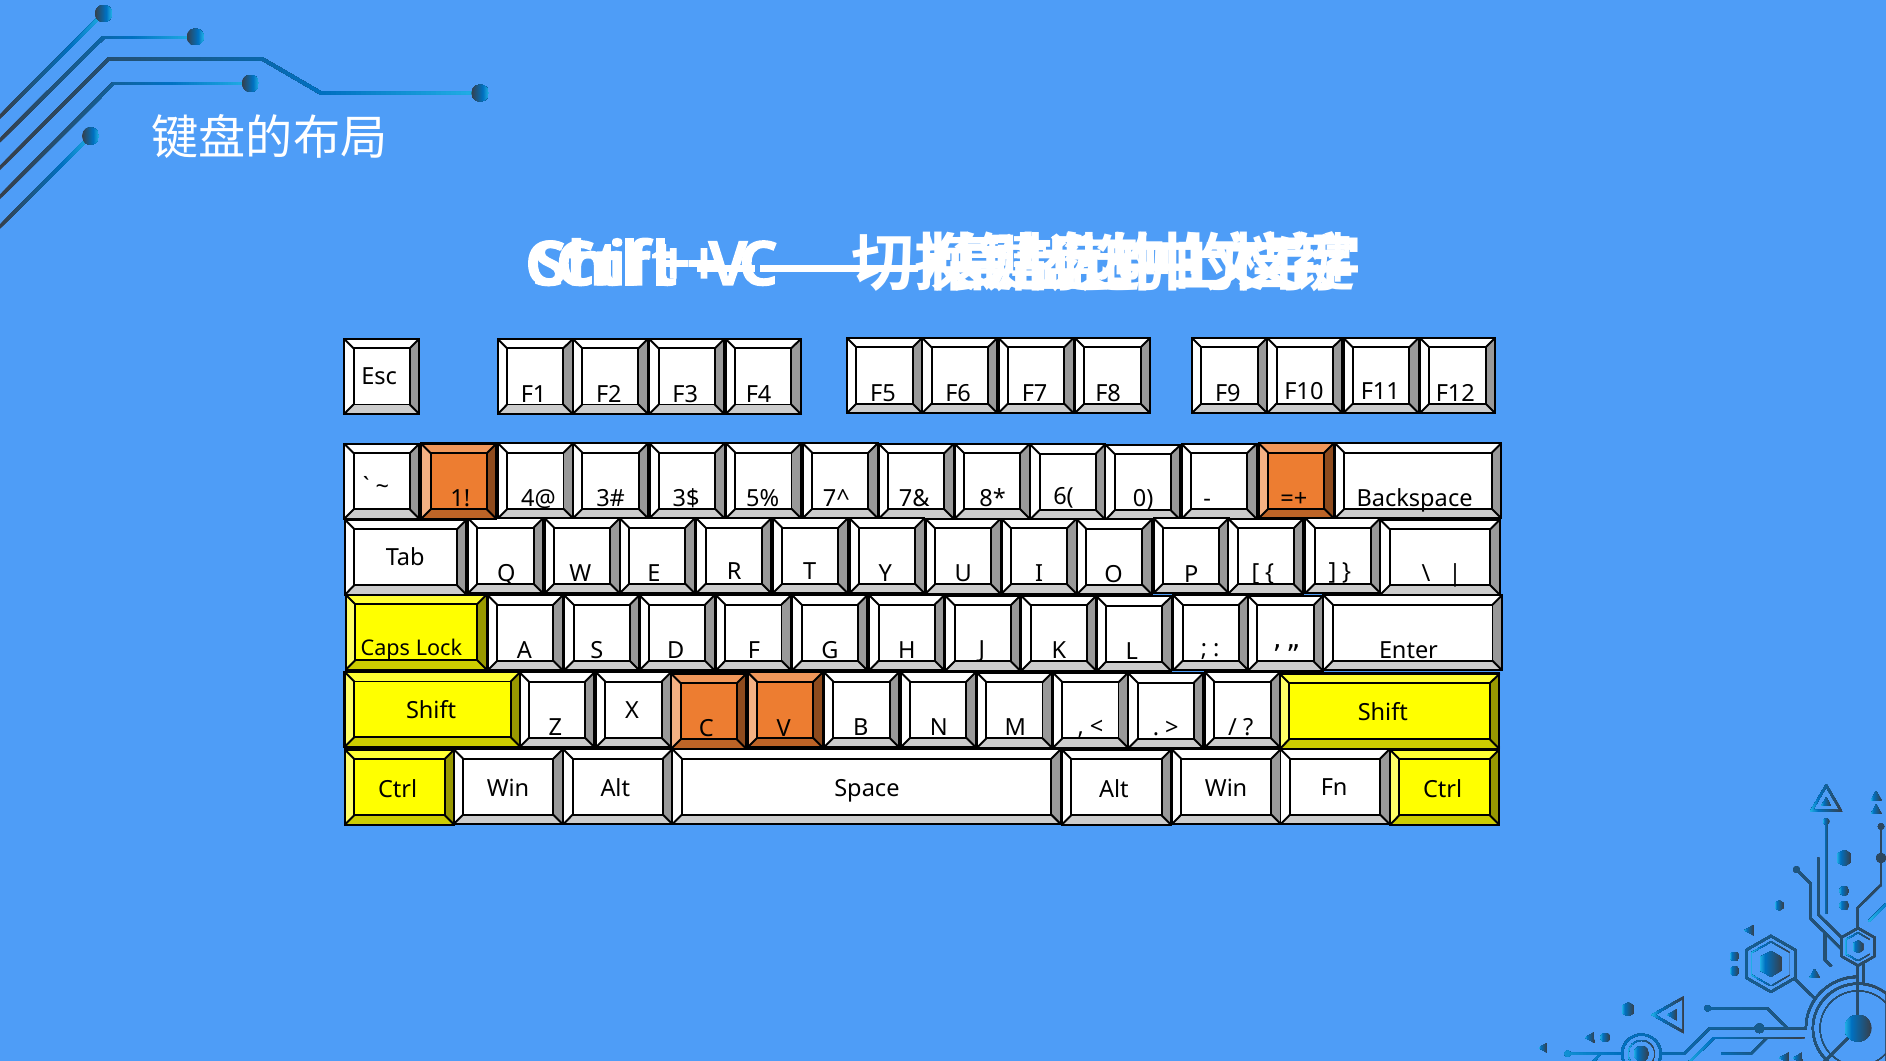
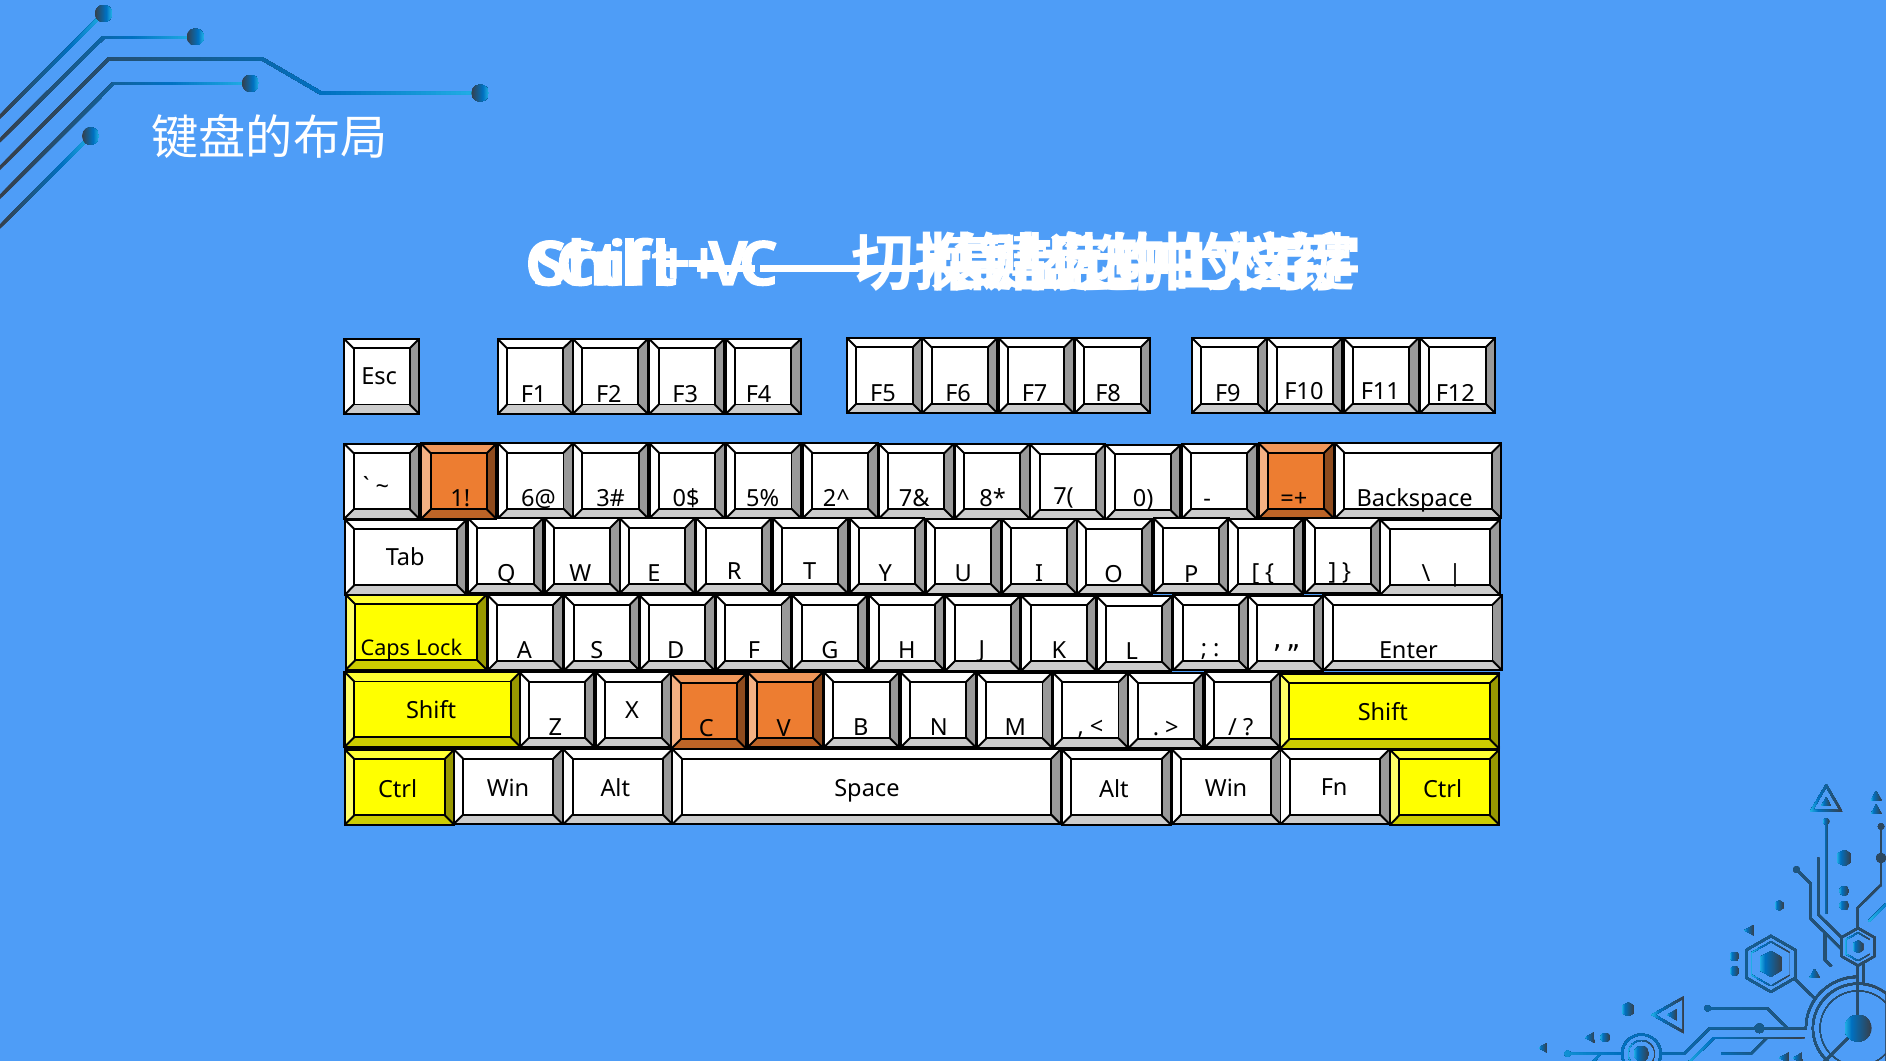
4@: 4@ -> 6@ (538, 499)
3$: 3$ -> 0$ (686, 499)
7^: 7^ -> 2^ (836, 499)
6(: 6( -> 7( (1064, 497)
